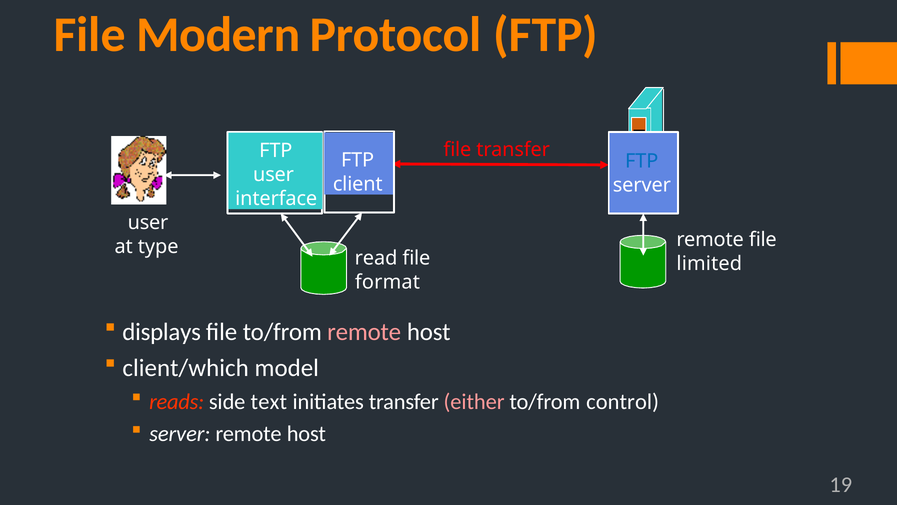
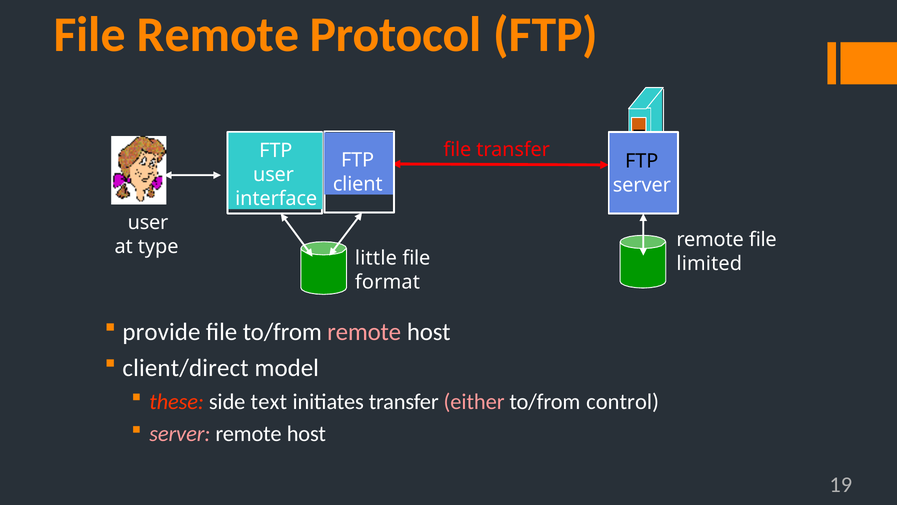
File Modern: Modern -> Remote (218, 35)
FTP colour: blue -> black (642, 161)
read: read -> little (376, 258)
displays: displays -> provide (161, 332)
client/which: client/which -> client/direct (186, 368)
reads: reads -> these (177, 401)
server colour: white -> pink (180, 434)
